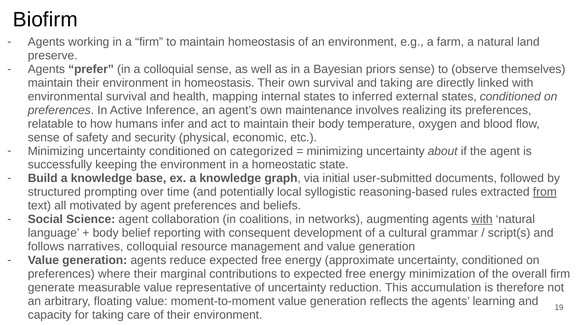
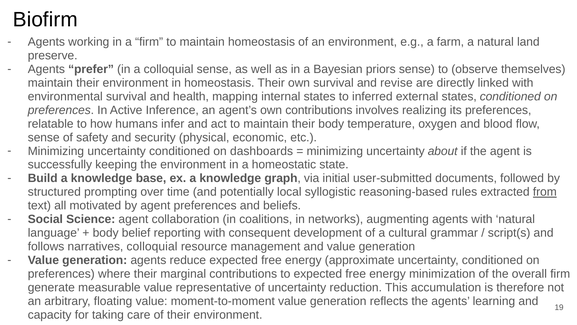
and taking: taking -> revise (396, 83)
own maintenance: maintenance -> contributions (319, 110)
categorized: categorized -> dashboards (262, 151)
with underline: present -> none (482, 219)
